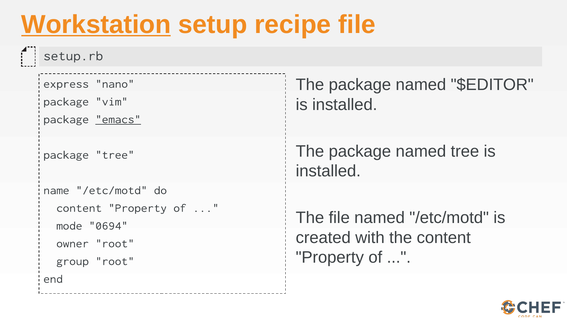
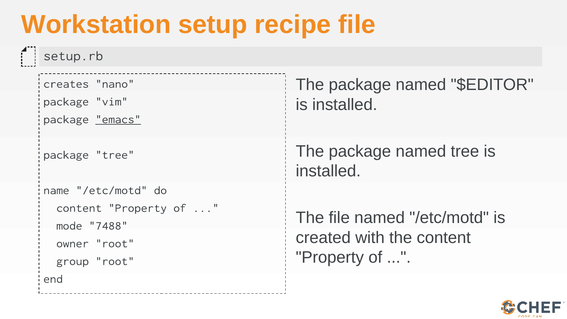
Workstation underline: present -> none (96, 25)
express: express -> creates (66, 84)
0694: 0694 -> 7488 (108, 226)
